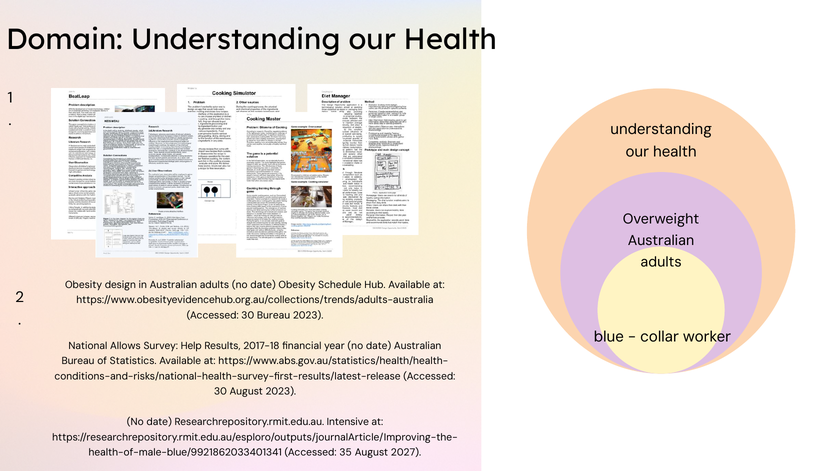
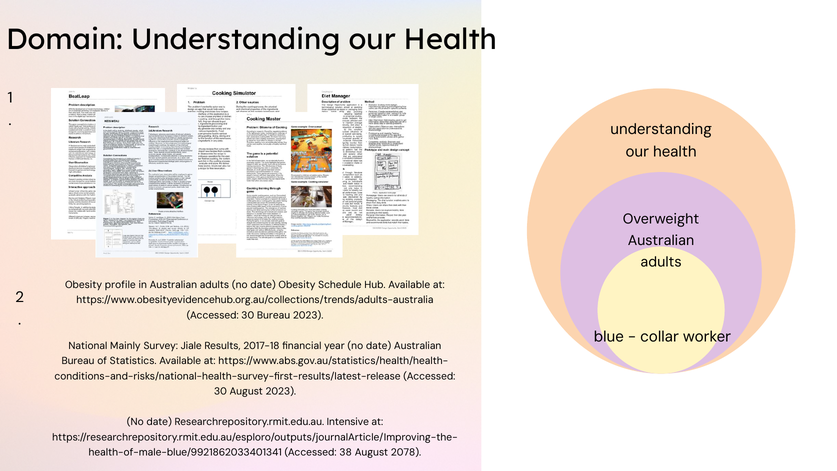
design: design -> profile (120, 285)
Allows: Allows -> Mainly (125, 346)
Help: Help -> Jiale (191, 346)
35: 35 -> 38 (346, 452)
2027: 2027 -> 2078 (406, 452)
